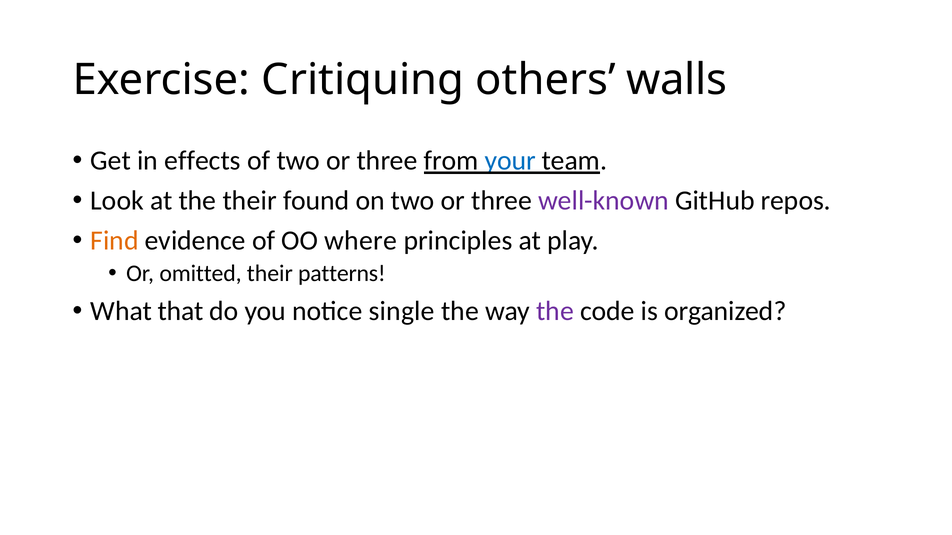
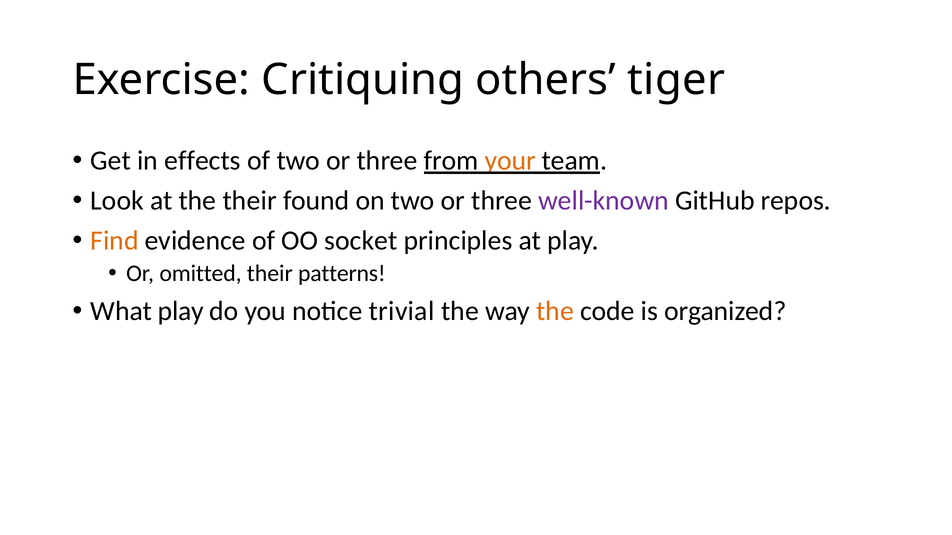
walls: walls -> tiger (676, 80)
your colour: blue -> orange (510, 161)
where: where -> socket (361, 241)
What that: that -> play (181, 311)
single: single -> trivial (402, 311)
the colour: purple -> orange (555, 311)
